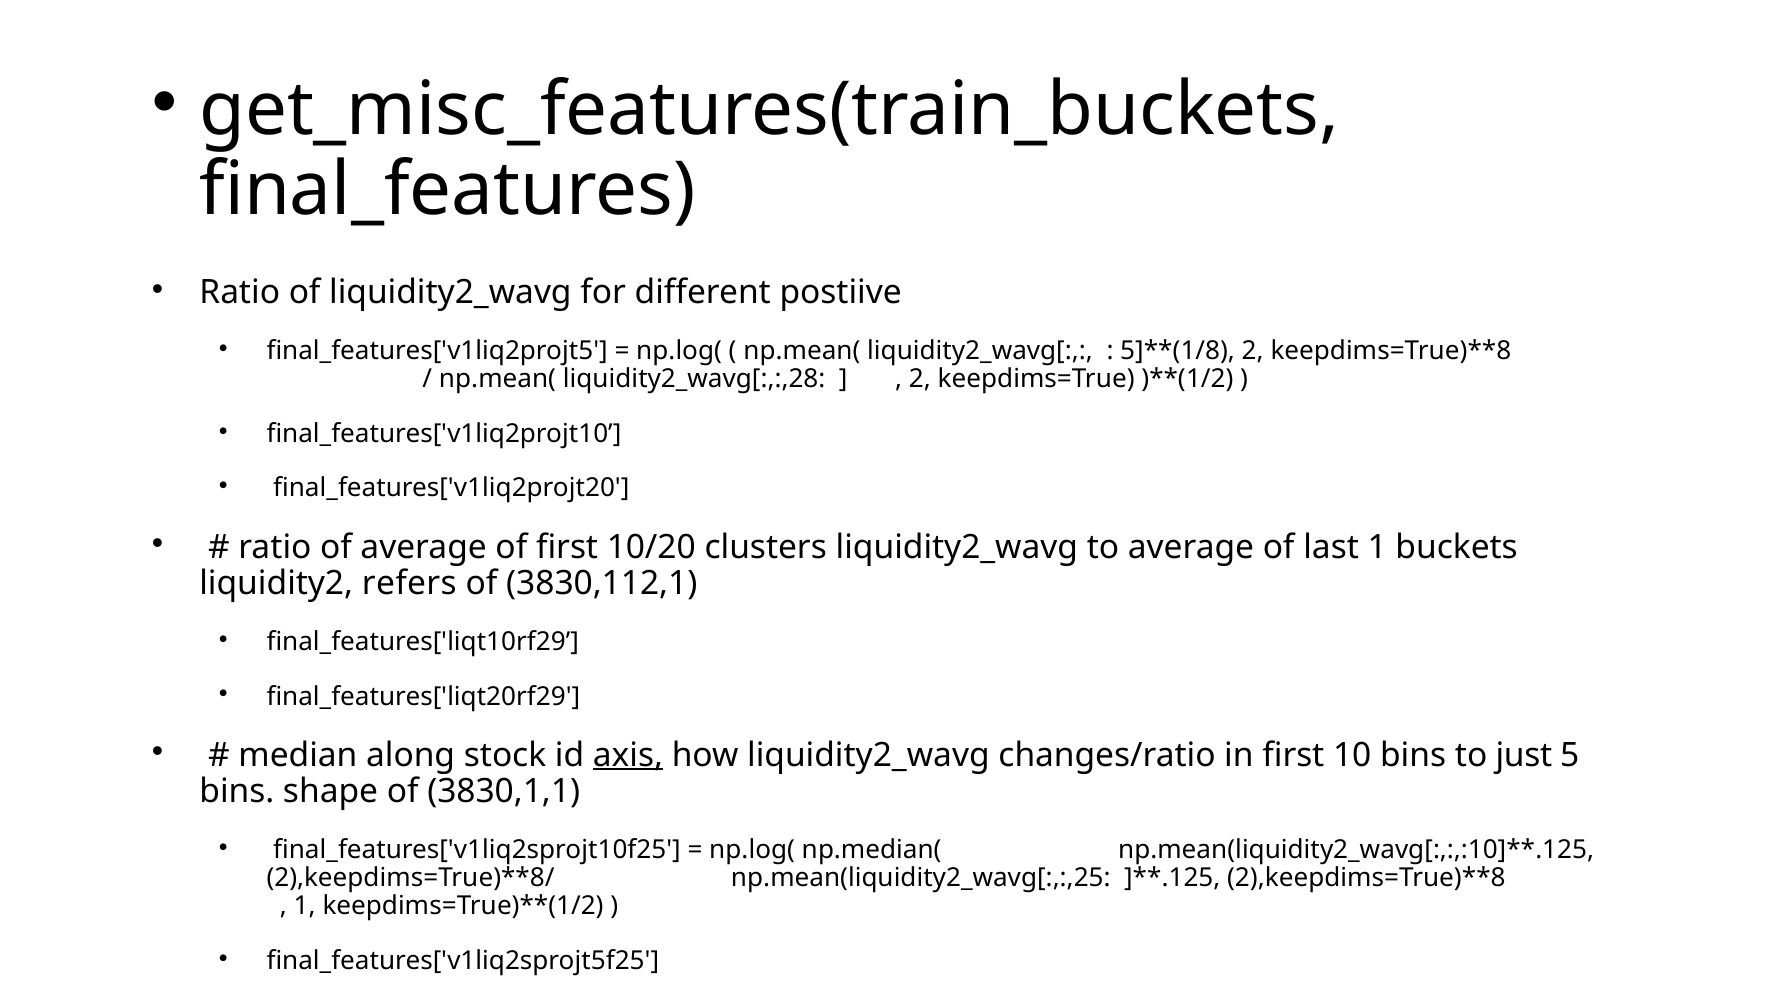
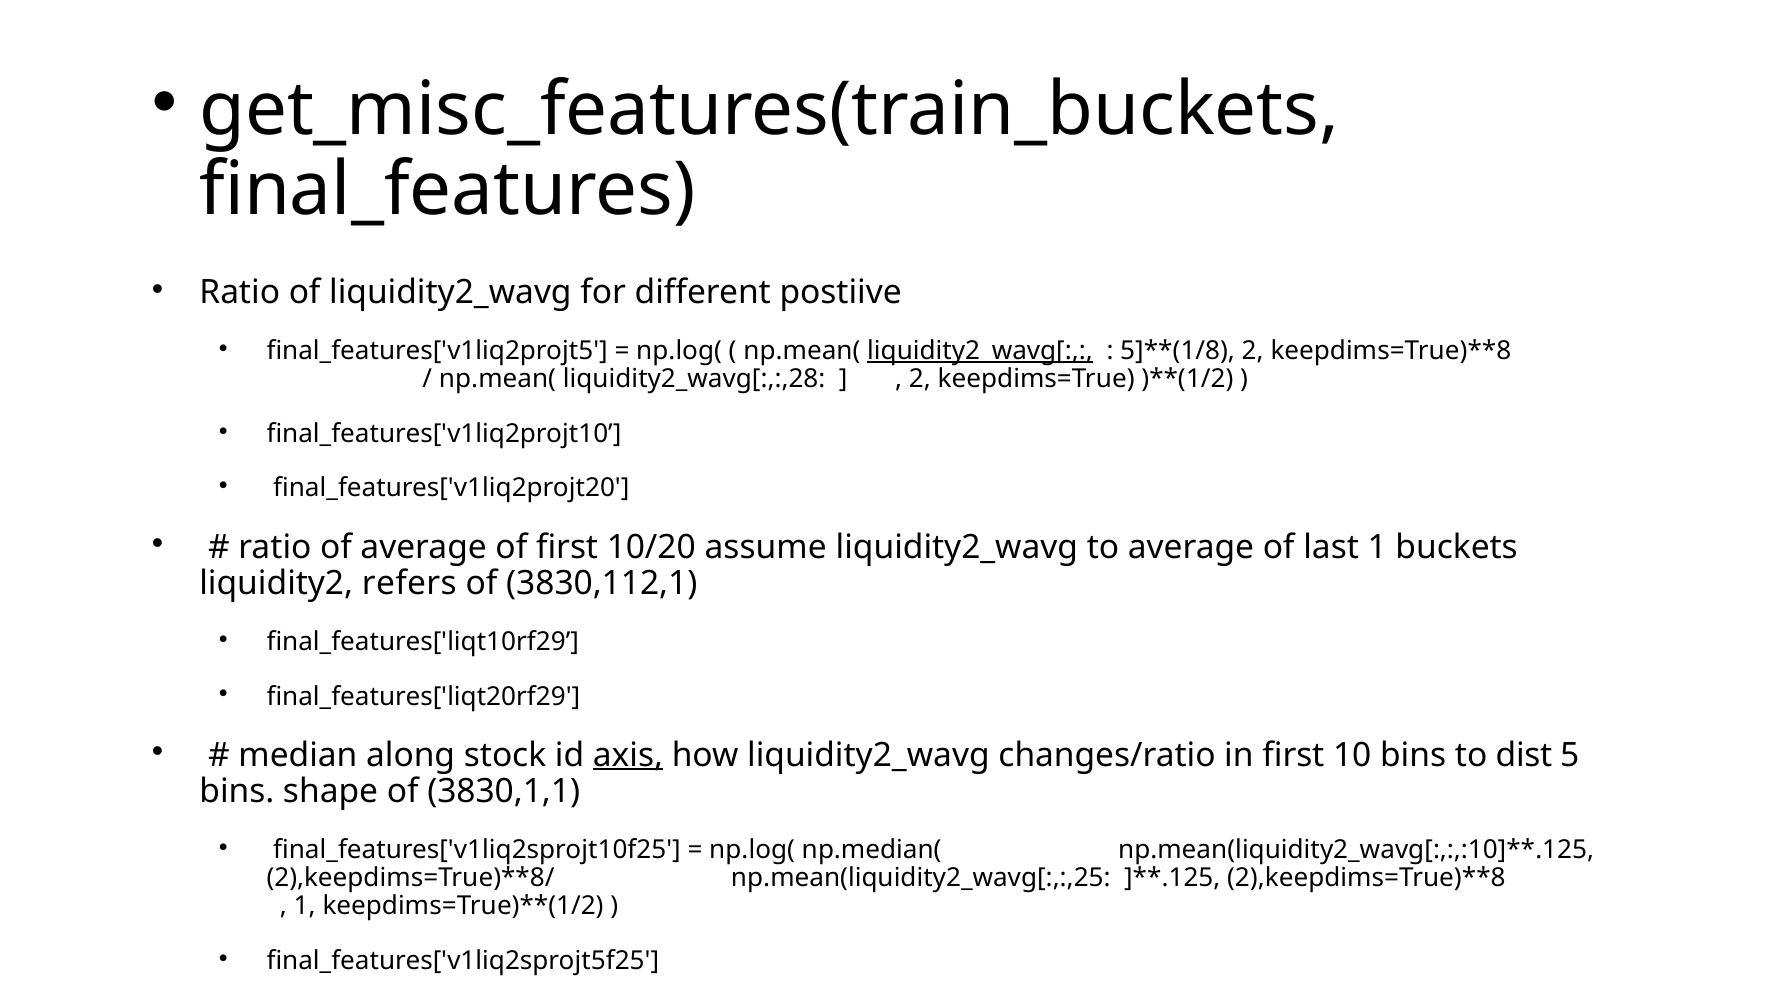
liquidity2_wavg[ underline: none -> present (980, 351)
clusters: clusters -> assume (766, 547)
just: just -> dist (1524, 755)
